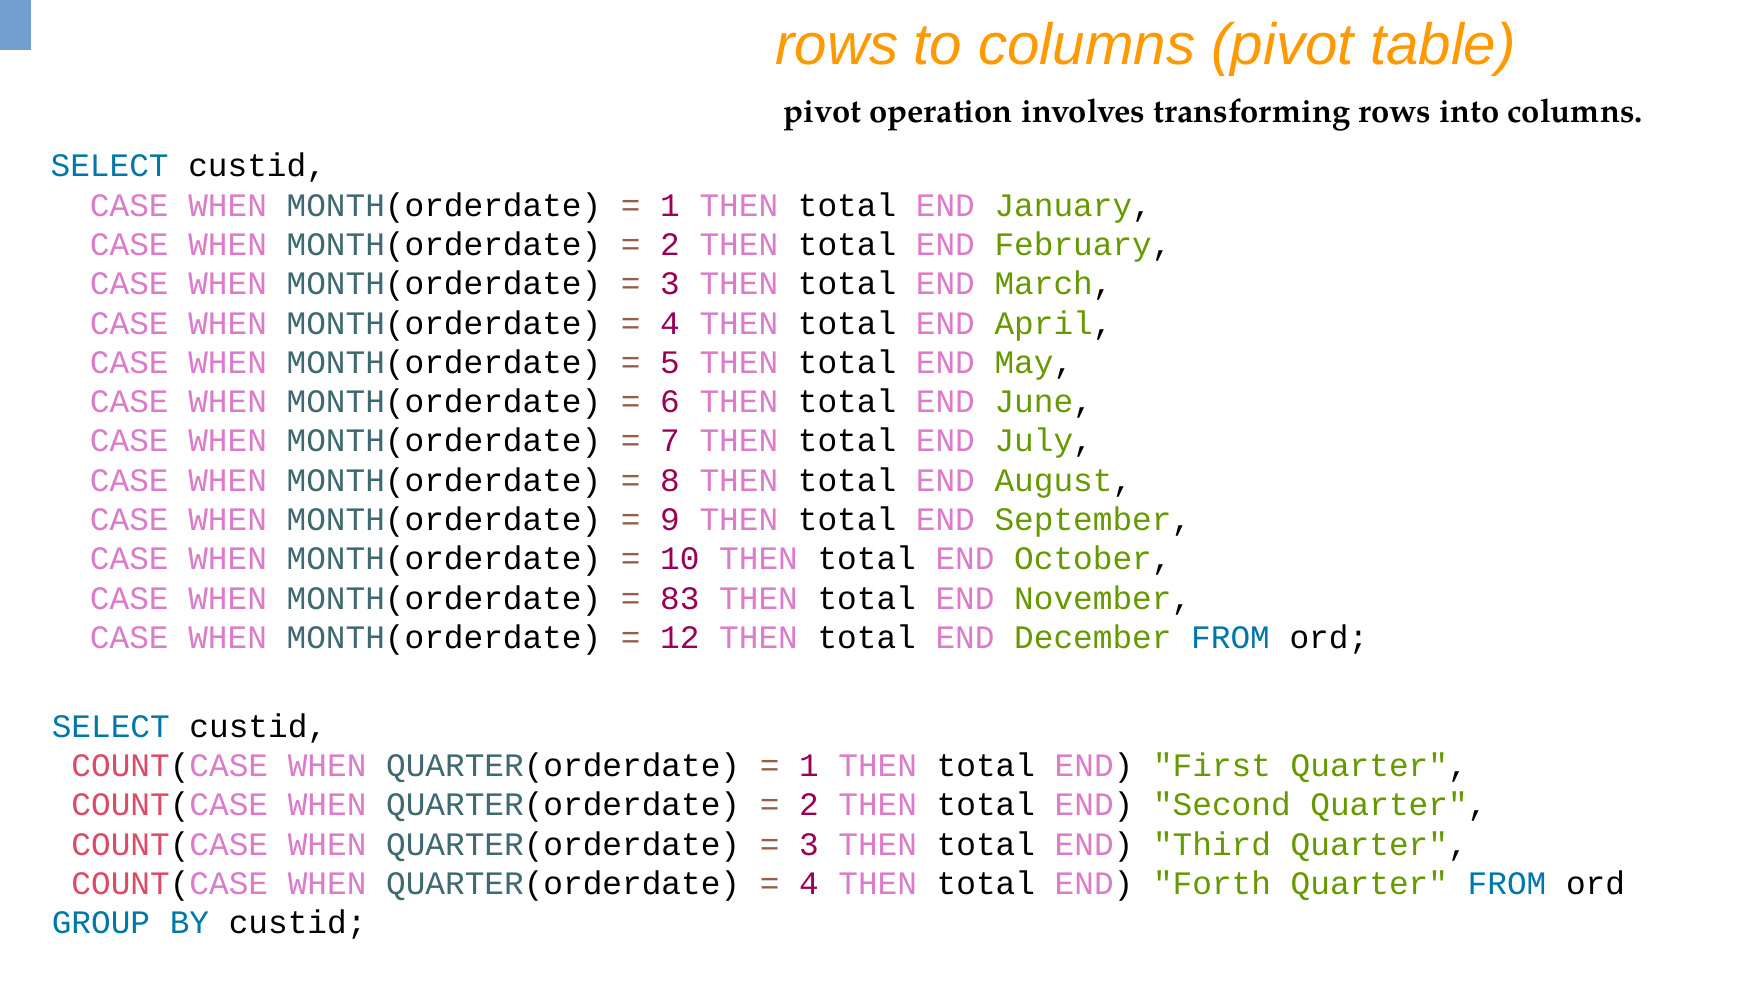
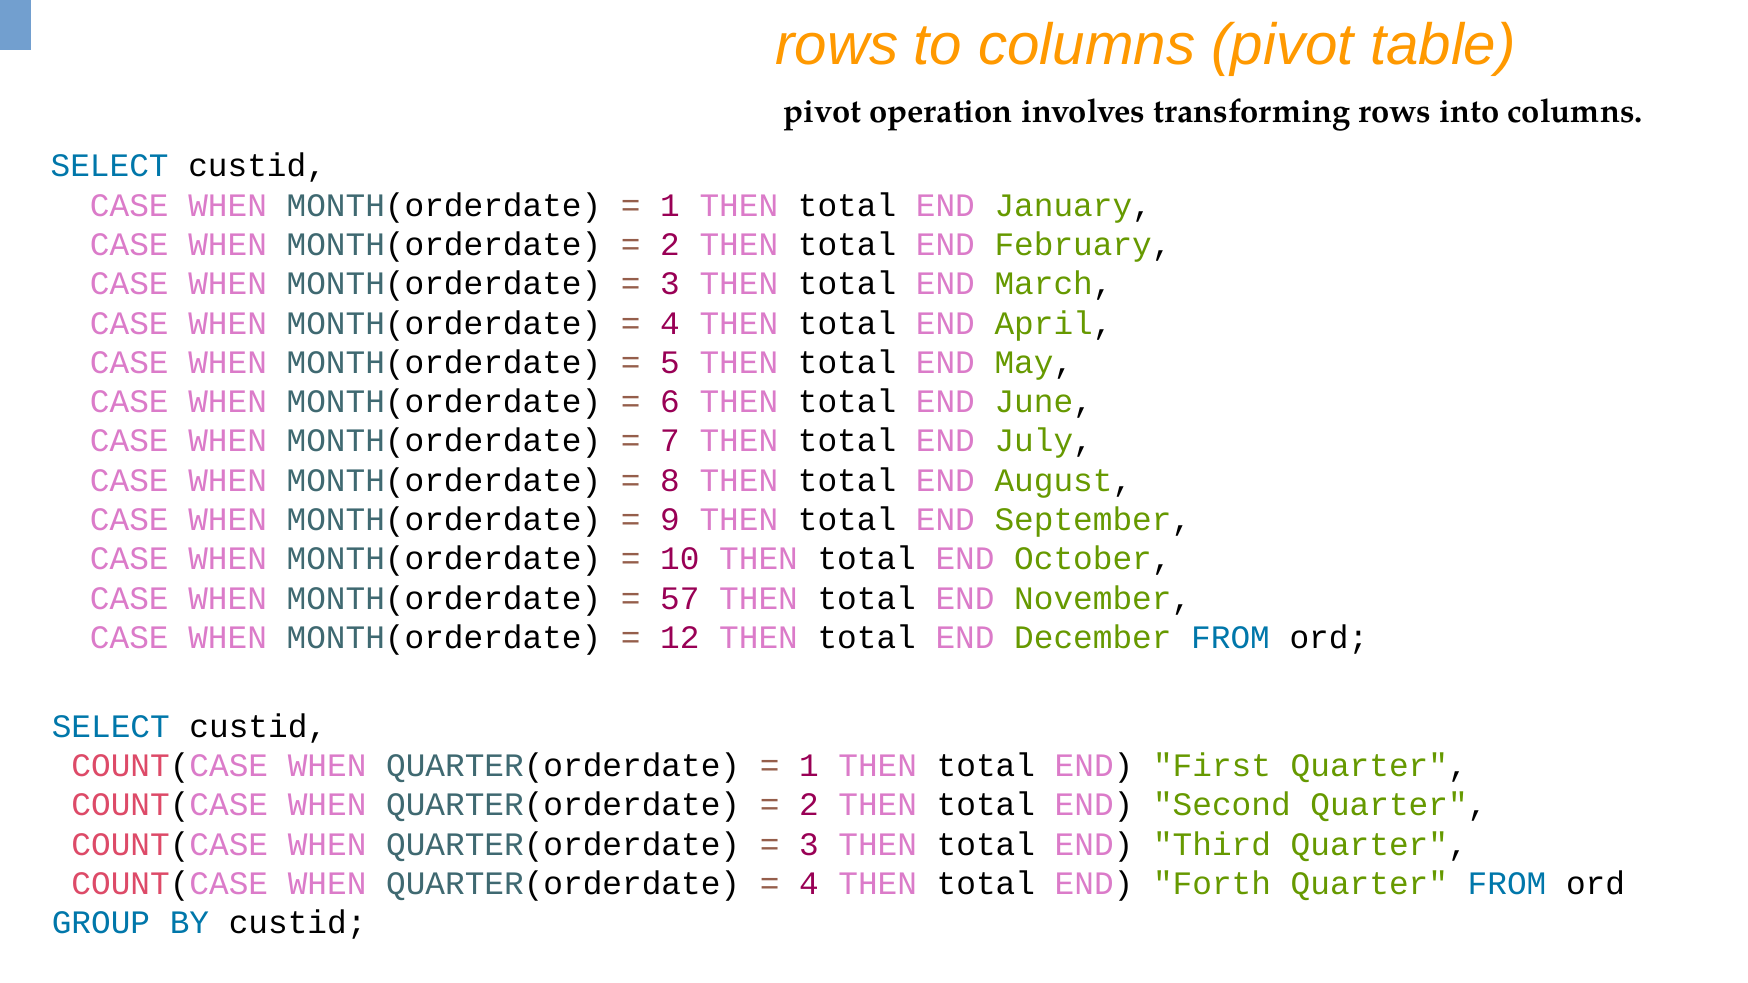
83: 83 -> 57 (680, 599)
